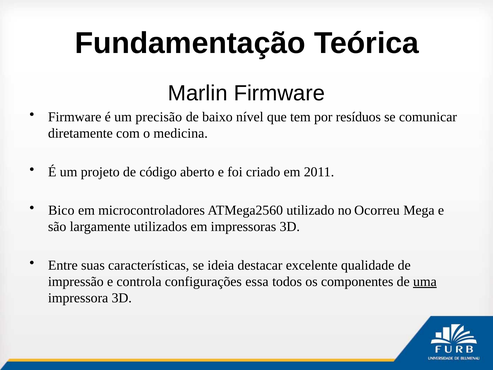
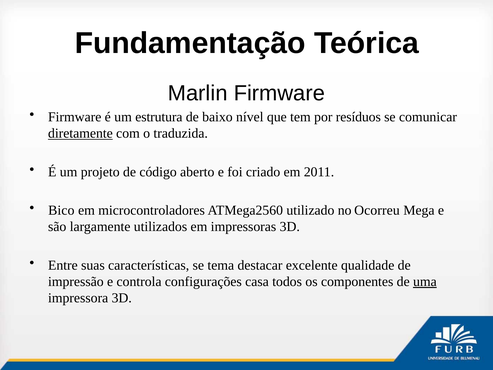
precisão: precisão -> estrutura (159, 117)
diretamente underline: none -> present (80, 133)
medicina: medicina -> traduzida (181, 133)
ideia: ideia -> tema (221, 265)
essa: essa -> casa (257, 281)
